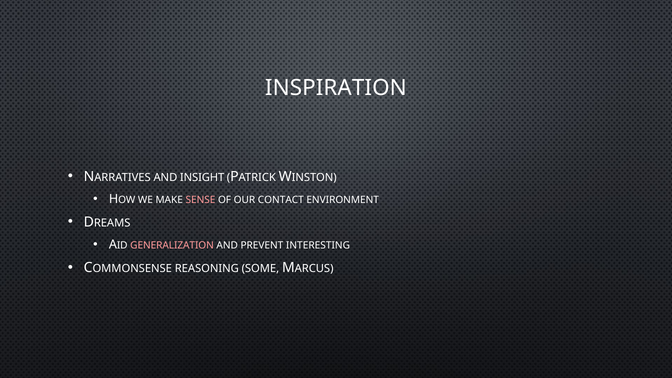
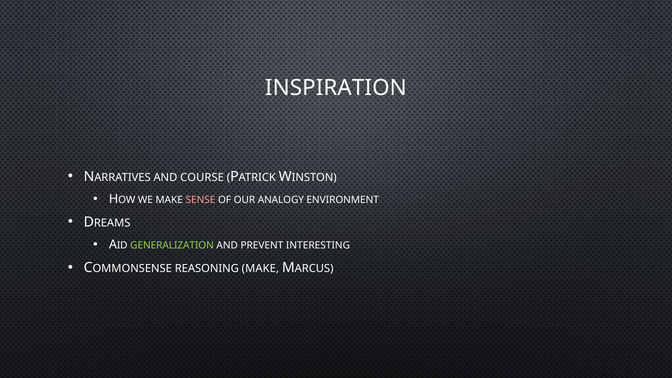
INSIGHT: INSIGHT -> COURSE (202, 177)
CONTACT: CONTACT -> ANALOGY (281, 200)
GENERALIZATION colour: pink -> light green (172, 246)
REASONING SOME: SOME -> MAKE (260, 269)
